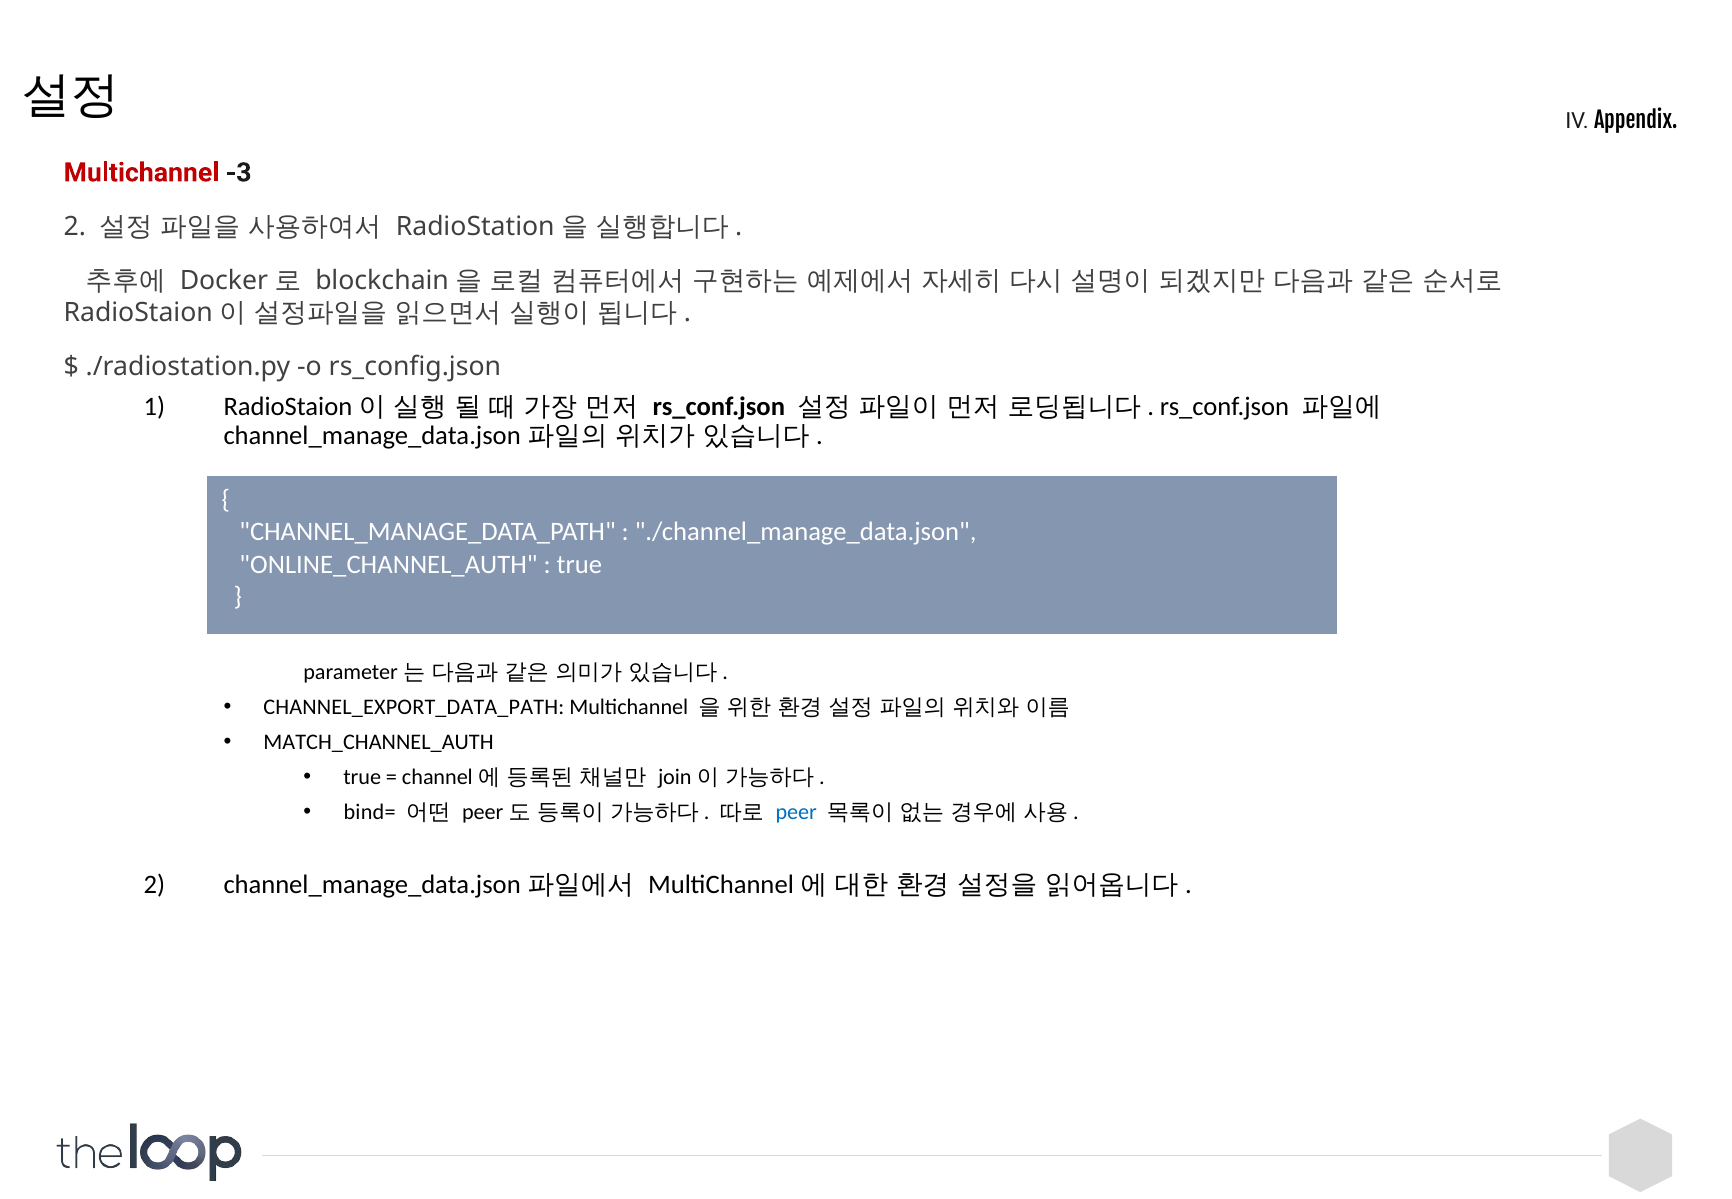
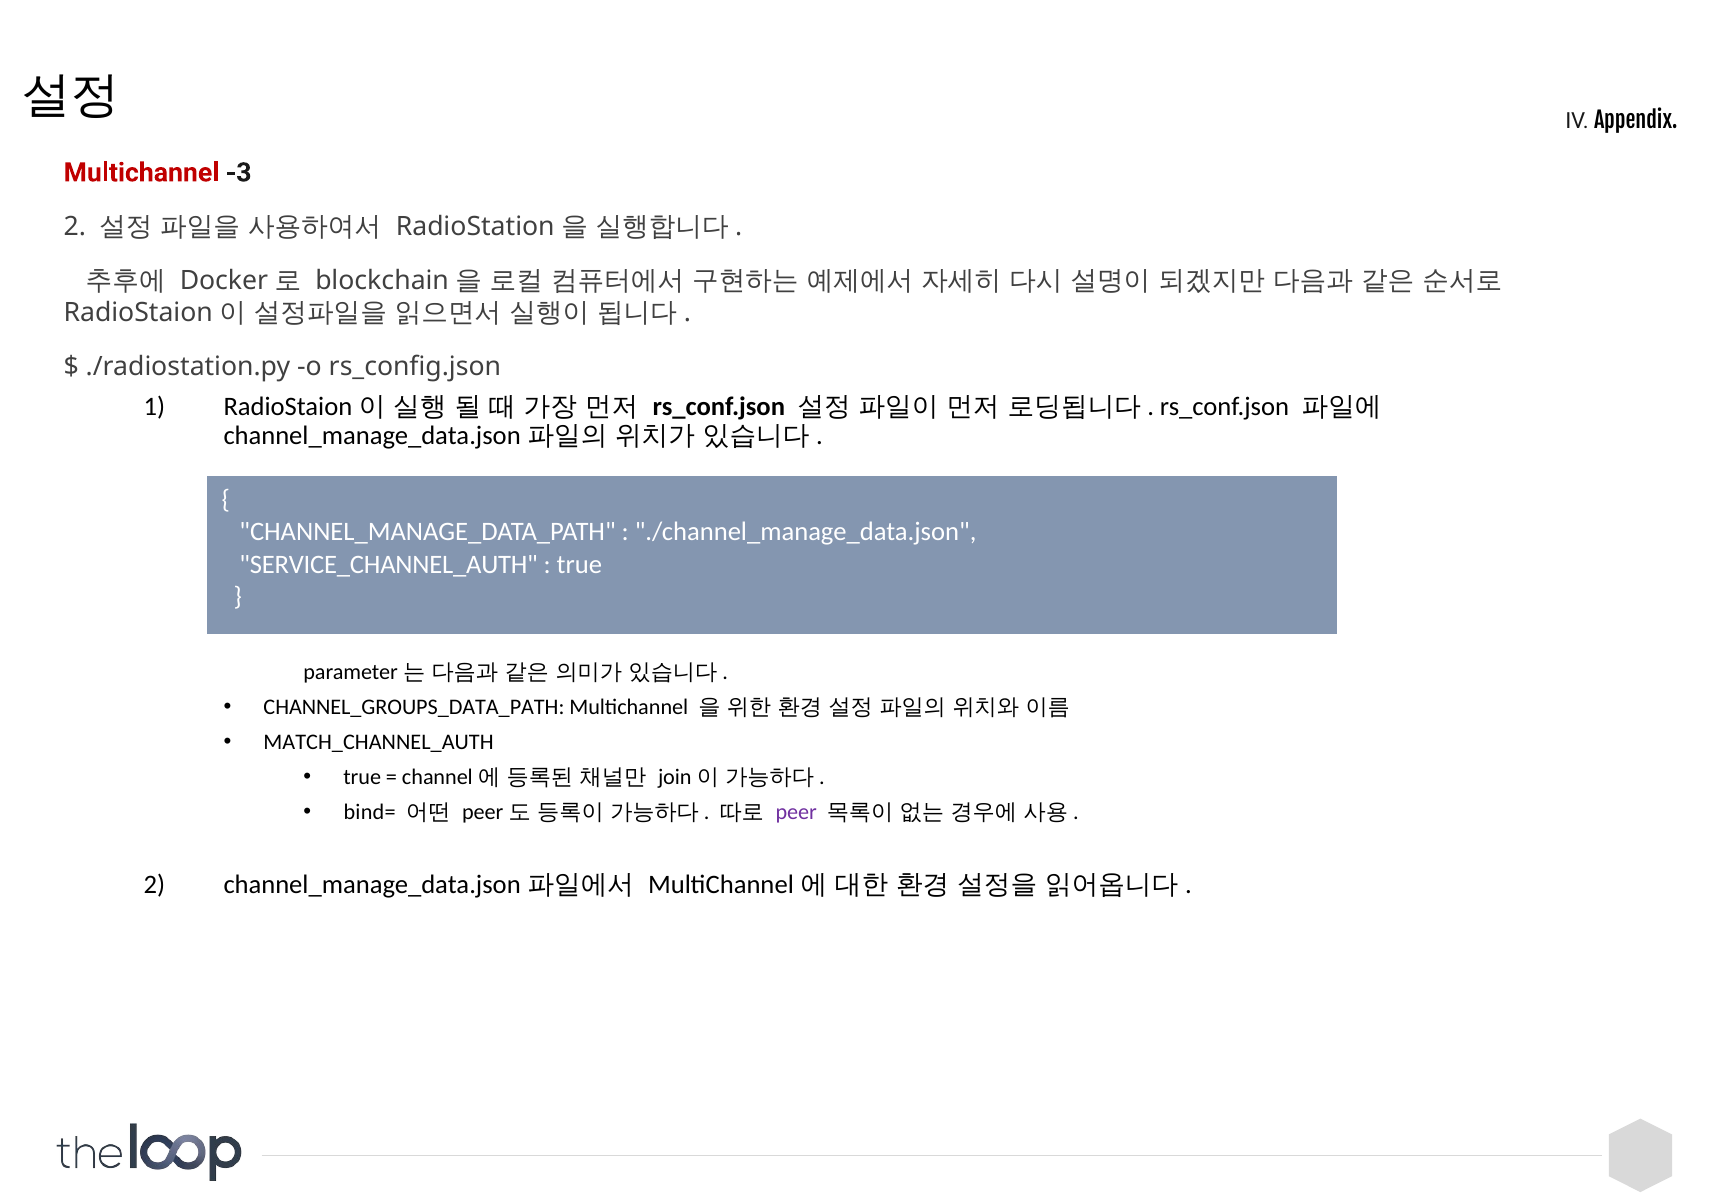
ONLINE_CHANNEL_AUTH: ONLINE_CHANNEL_AUTH -> SERVICE_CHANNEL_AUTH (389, 564)
CHANNEL_EXPORT_DATA_PATH: CHANNEL_EXPORT_DATA_PATH -> CHANNEL_GROUPS_DATA_PATH (414, 707)
peer colour: blue -> purple (796, 813)
